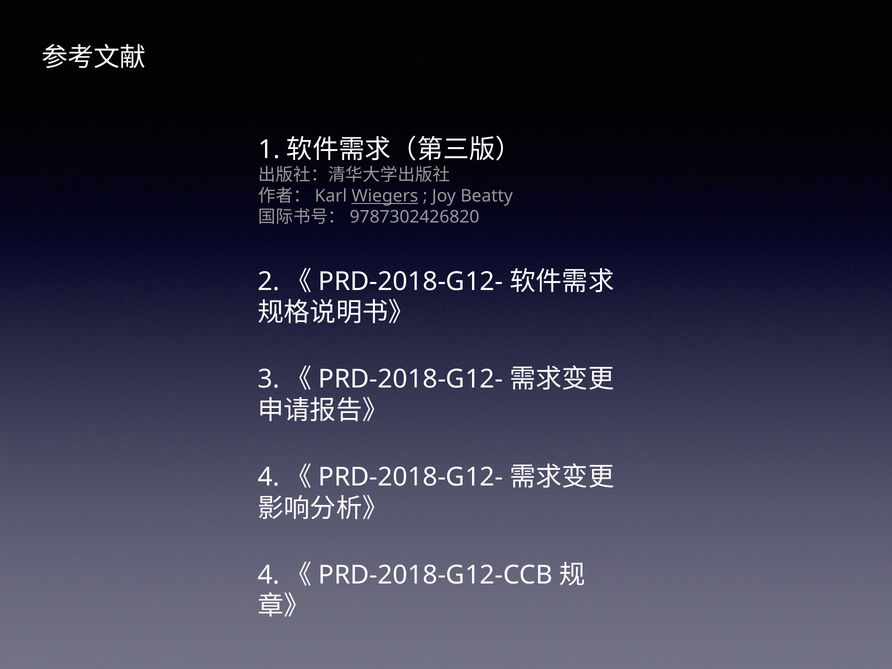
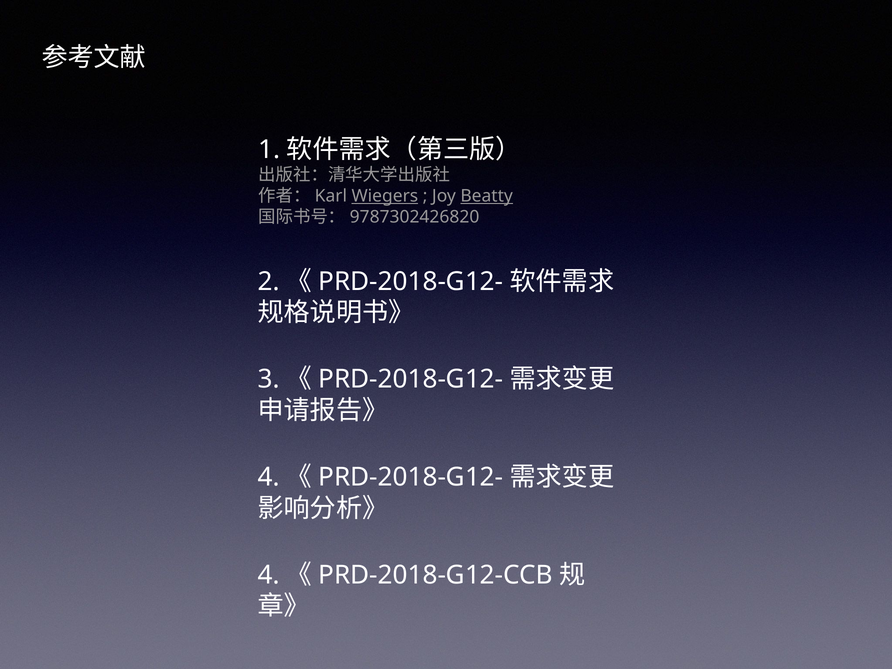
Beatty underline: none -> present (487, 196)
